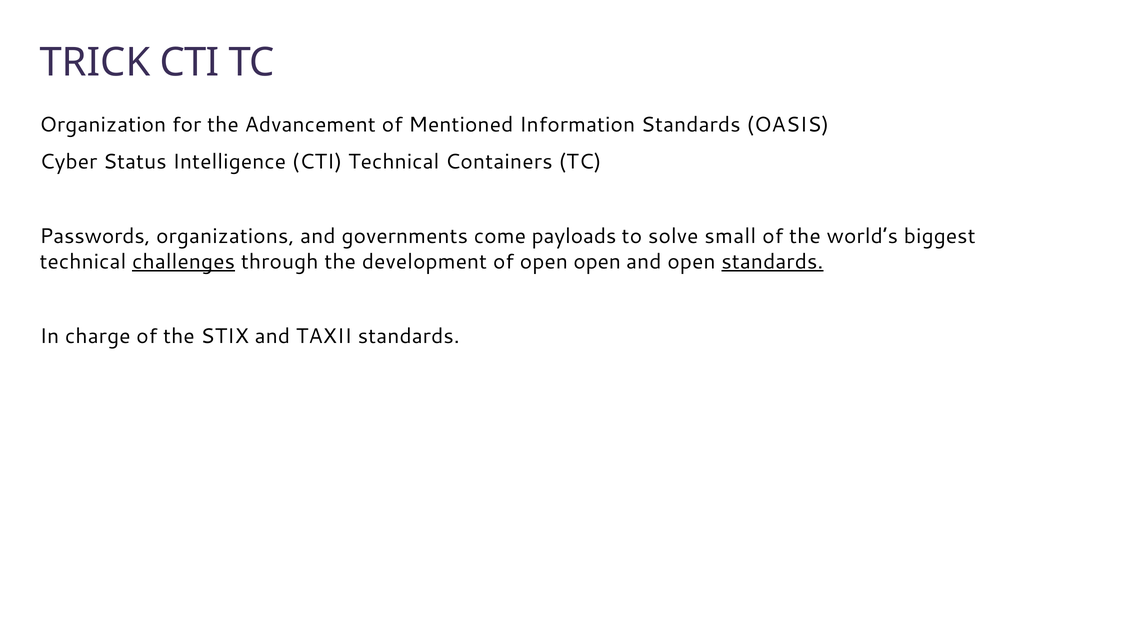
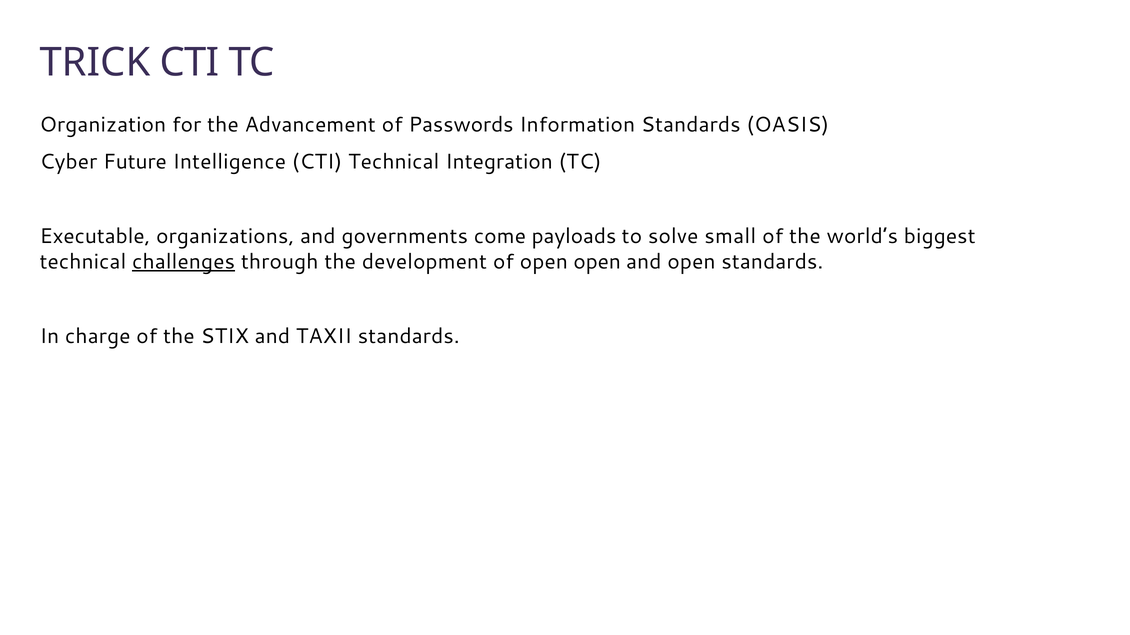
Mentioned: Mentioned -> Passwords (461, 125)
Status: Status -> Future (135, 162)
Containers: Containers -> Integration (499, 162)
Passwords: Passwords -> Executable (95, 237)
standards underline: present -> none (772, 262)
